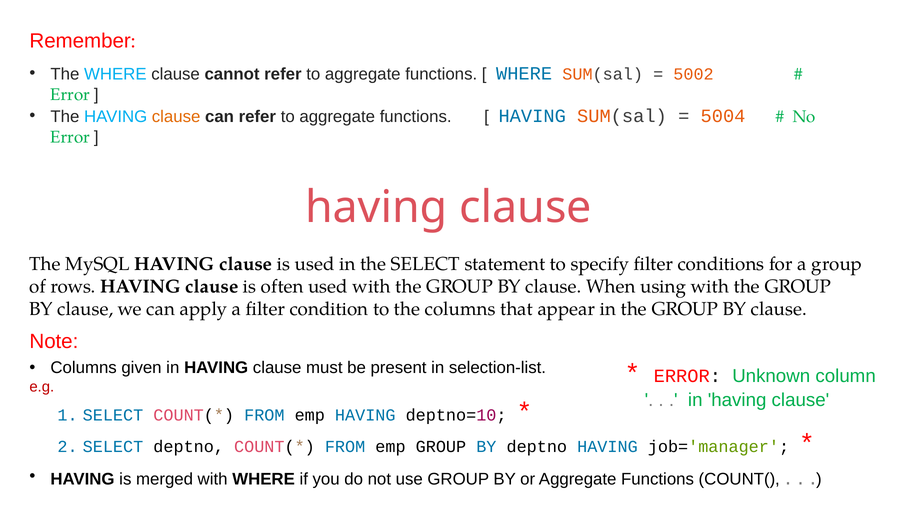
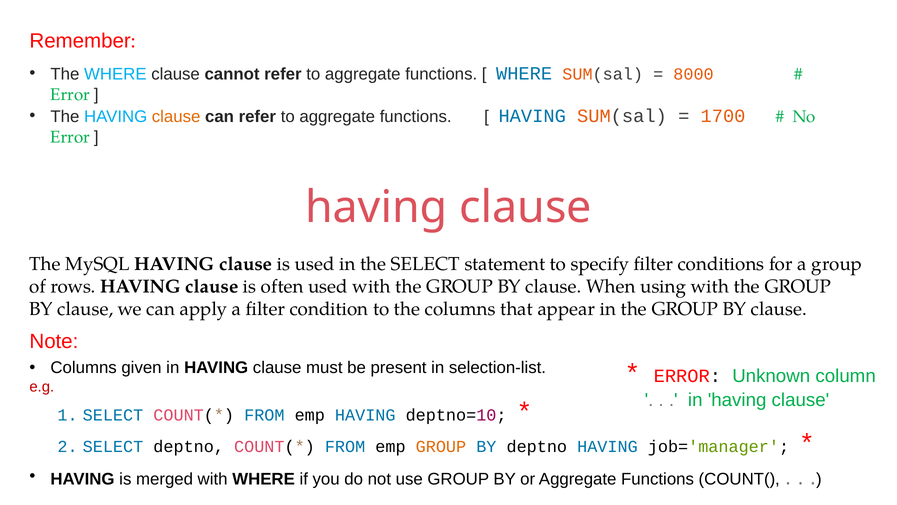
5002: 5002 -> 8000 (694, 74)
5004: 5004 -> 1700 (723, 116)
GROUP colour: black -> orange (441, 446)
